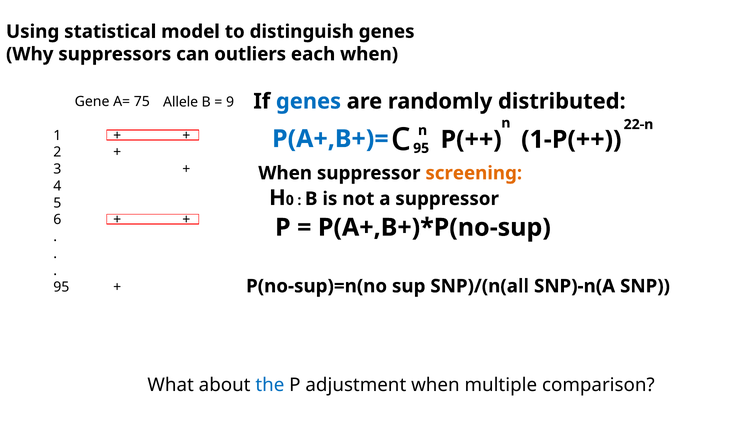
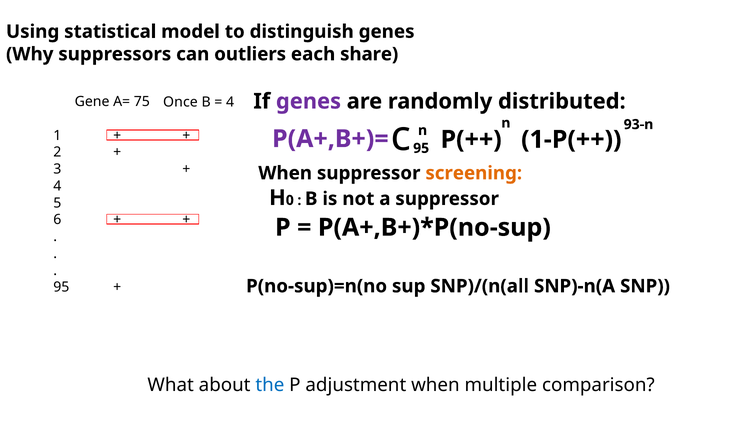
each when: when -> share (369, 54)
Allele: Allele -> Once (180, 102)
9: 9 -> 4 (230, 102)
genes colour: blue -> purple (309, 101)
22-n: 22-n -> 93-n (639, 125)
P(A+,B+)= colour: blue -> purple (330, 139)
